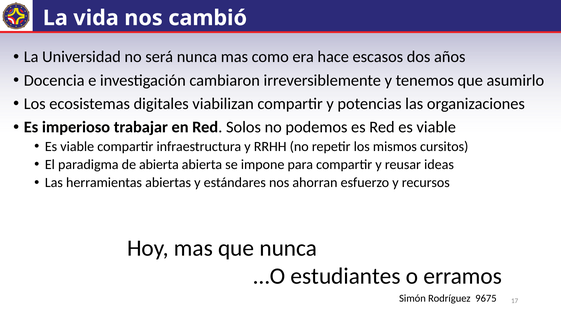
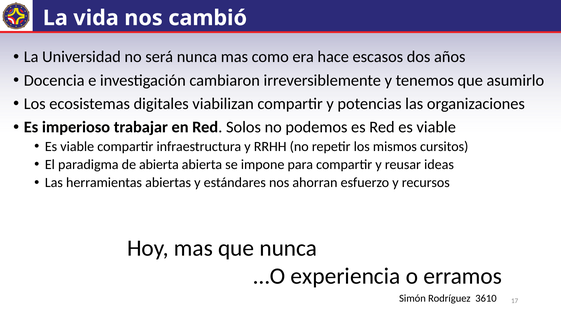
estudiantes: estudiantes -> experiencia (346, 277)
9675: 9675 -> 3610 (486, 299)
